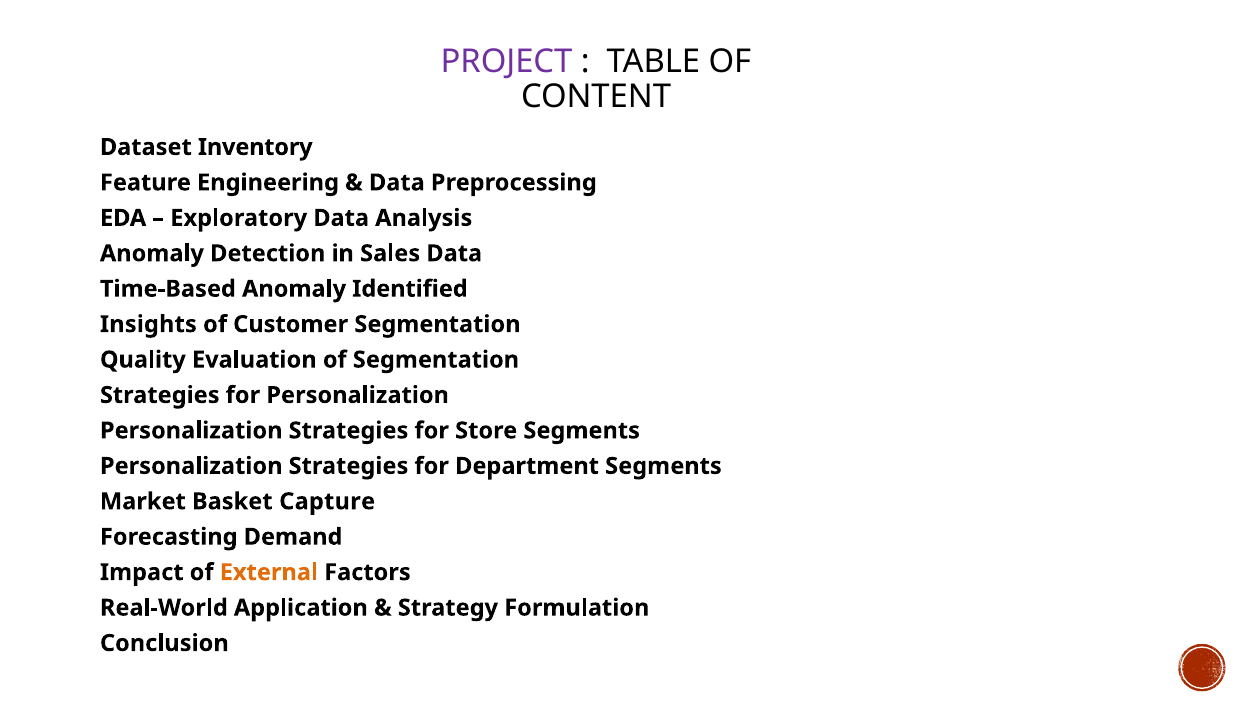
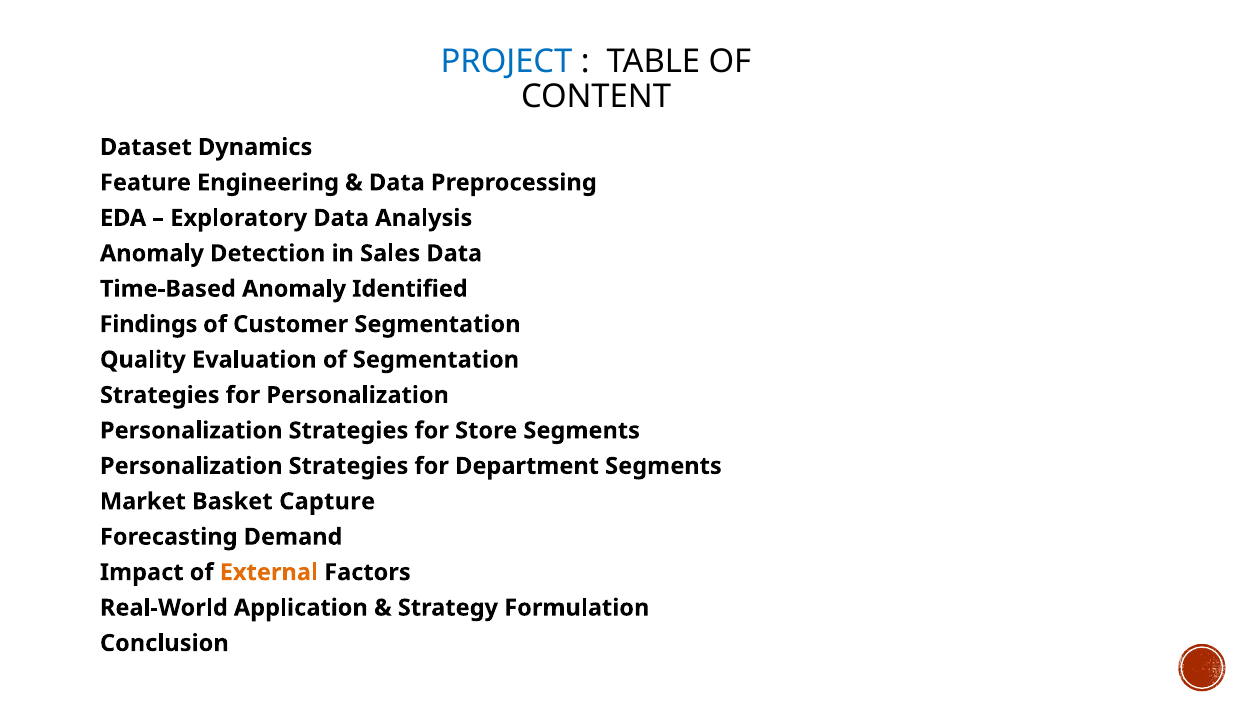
PROJECT colour: purple -> blue (506, 61)
Inventory: Inventory -> Dynamics (255, 147)
Insights: Insights -> Findings (149, 324)
